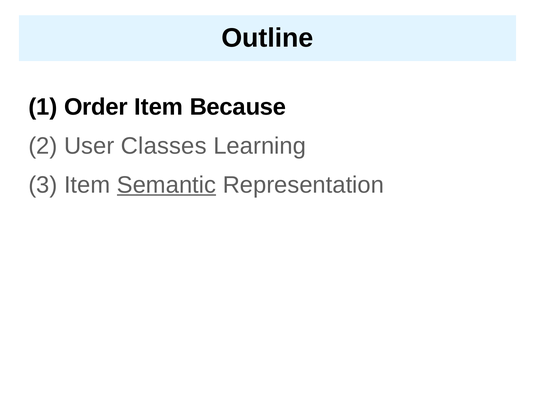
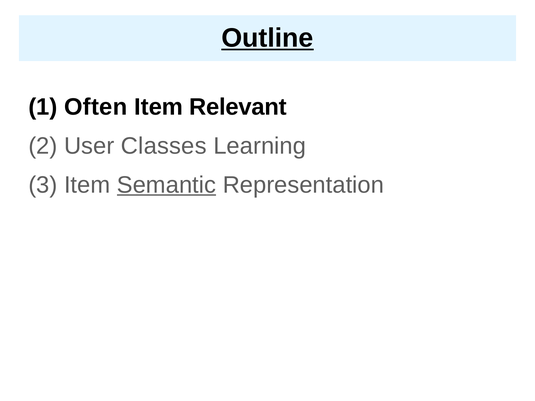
Outline underline: none -> present (267, 38)
Order: Order -> Often (96, 107)
Because: Because -> Relevant (238, 107)
